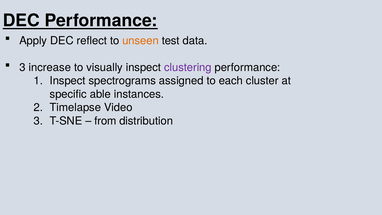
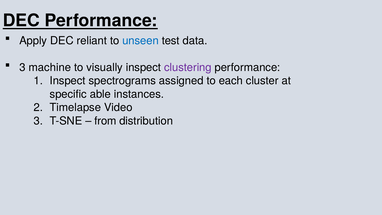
reflect: reflect -> reliant (92, 41)
unseen colour: orange -> blue (141, 41)
increase: increase -> machine (50, 67)
